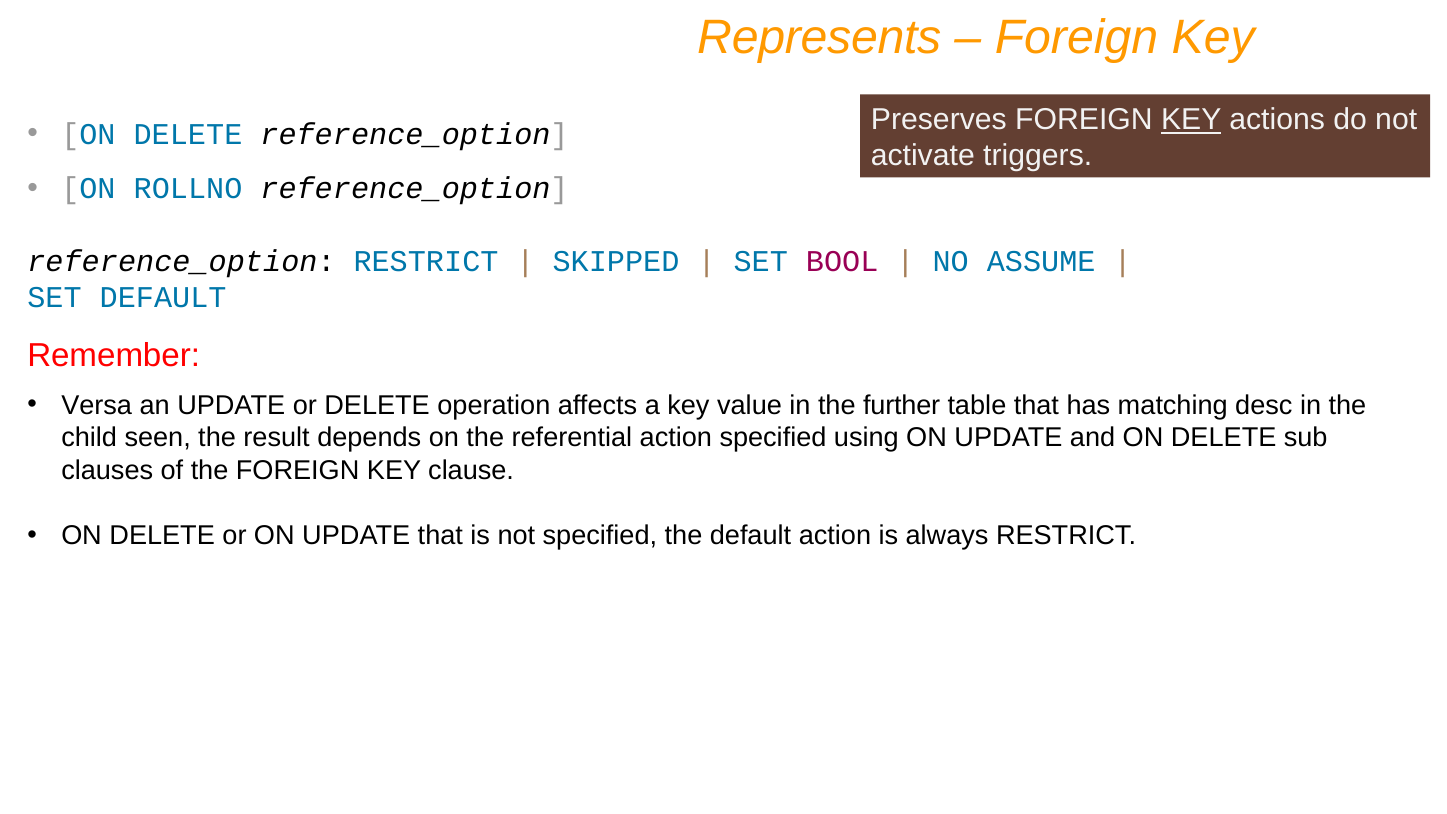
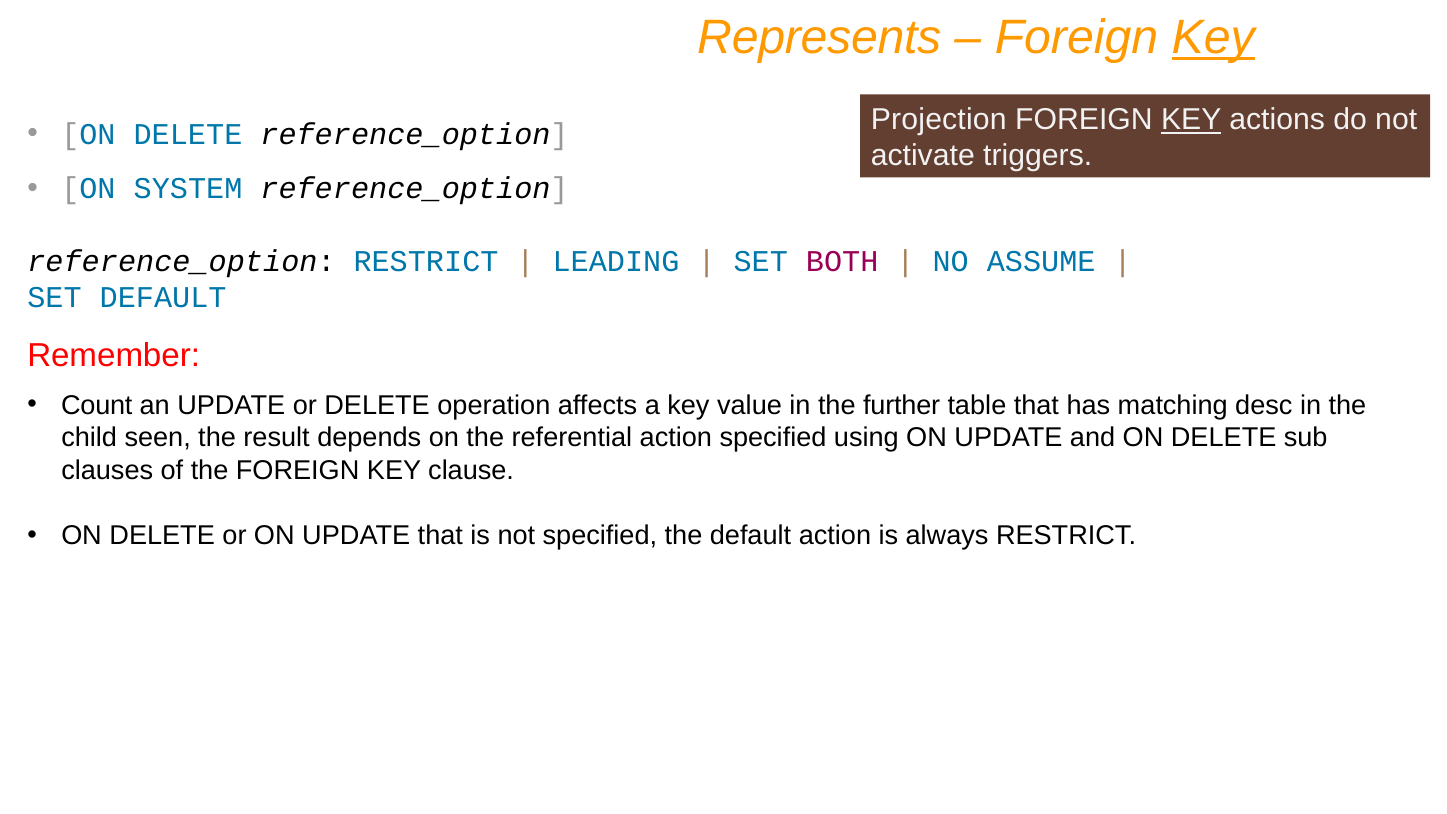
Key underline: none -> present (1213, 38)
Preserves: Preserves -> Projection (939, 120)
ROLLNO: ROLLNO -> SYSTEM (188, 189)
SKIPPED: SKIPPED -> LEADING (616, 261)
BOOL: BOOL -> BOTH (842, 261)
Versa: Versa -> Count (97, 405)
